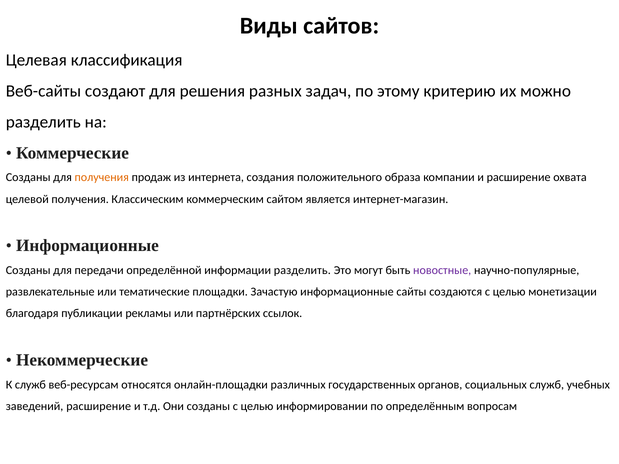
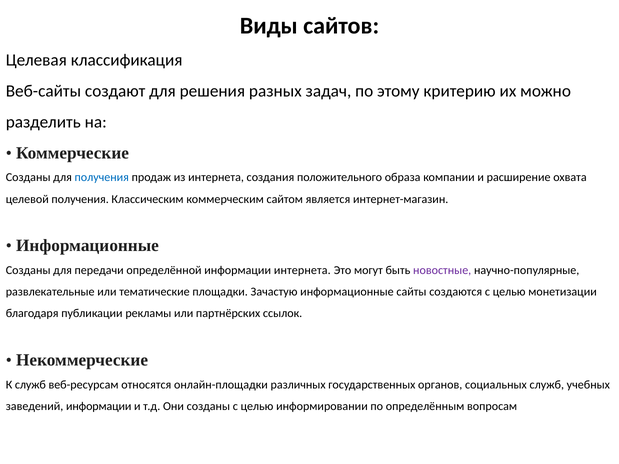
получения colour: orange -> blue (102, 177)
информации разделить: разделить -> интернета (302, 270)
заведений расширение: расширение -> информации (99, 407)
